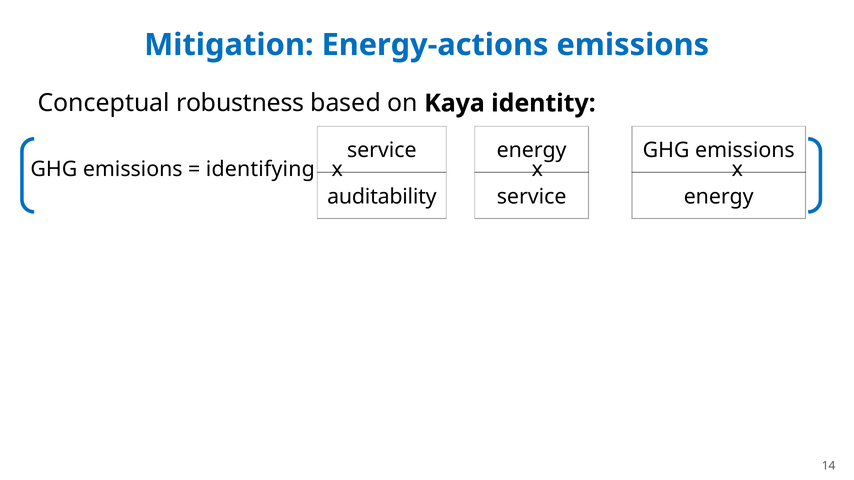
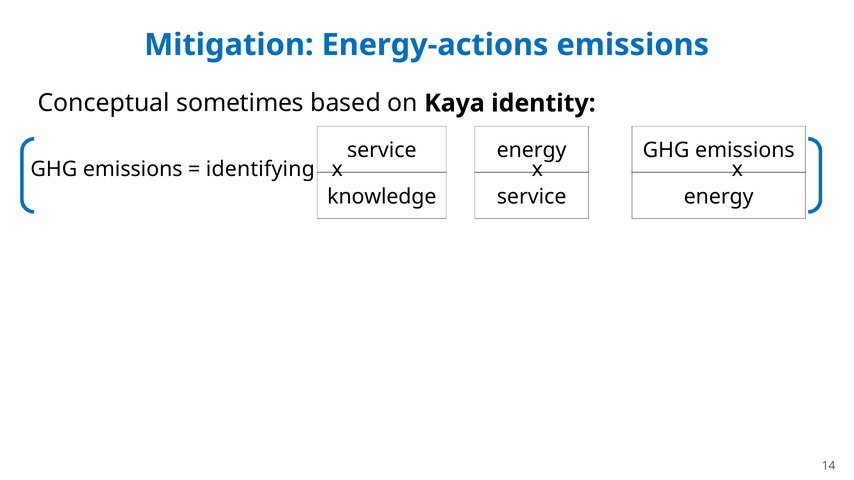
robustness: robustness -> sometimes (240, 103)
auditability: auditability -> knowledge (382, 197)
